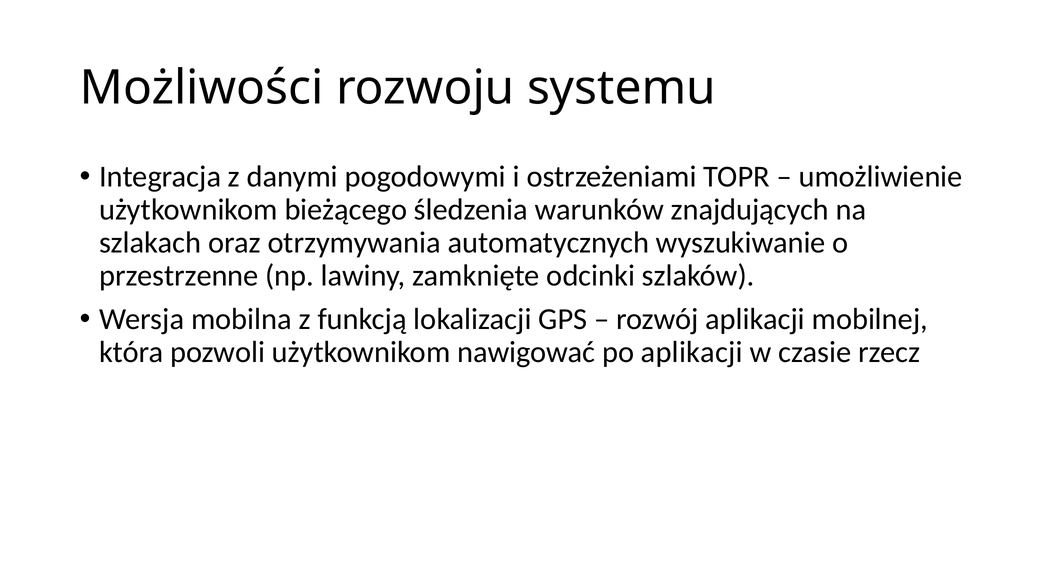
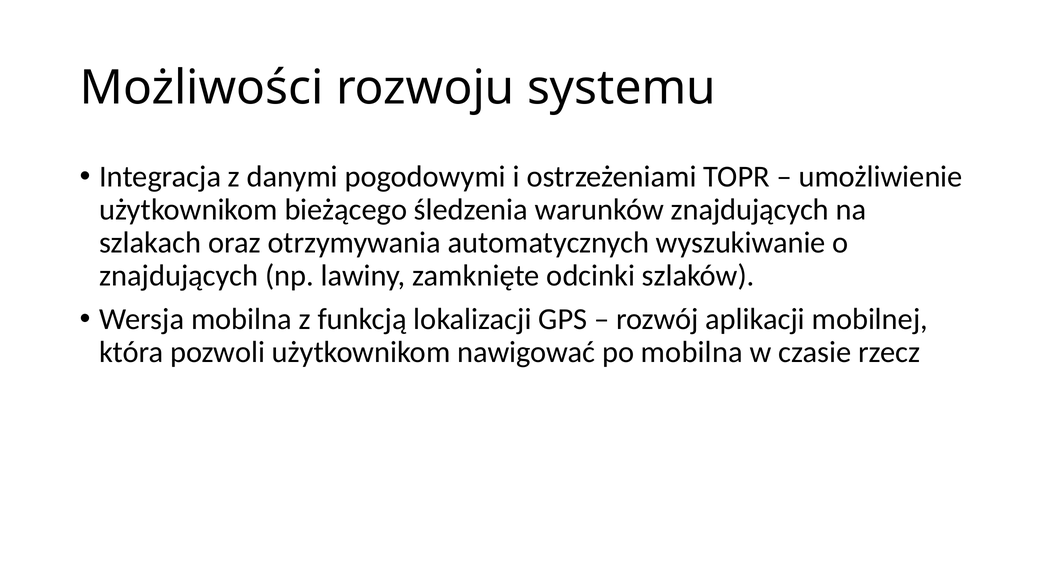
przestrzenne: przestrzenne -> znajdujących (179, 275)
po aplikacji: aplikacji -> mobilna (692, 352)
